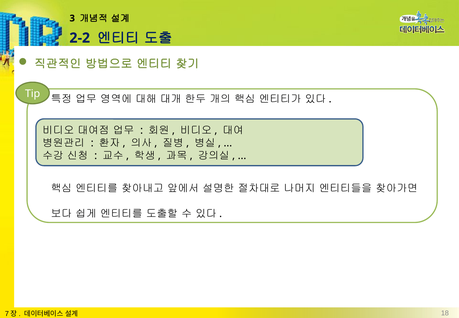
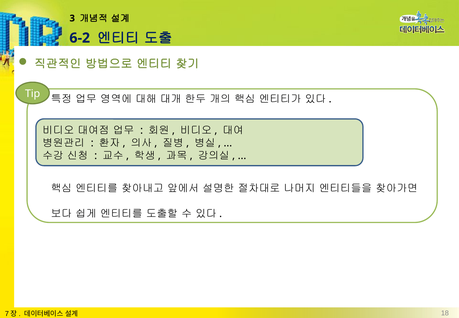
2-2: 2-2 -> 6-2 (80, 38)
